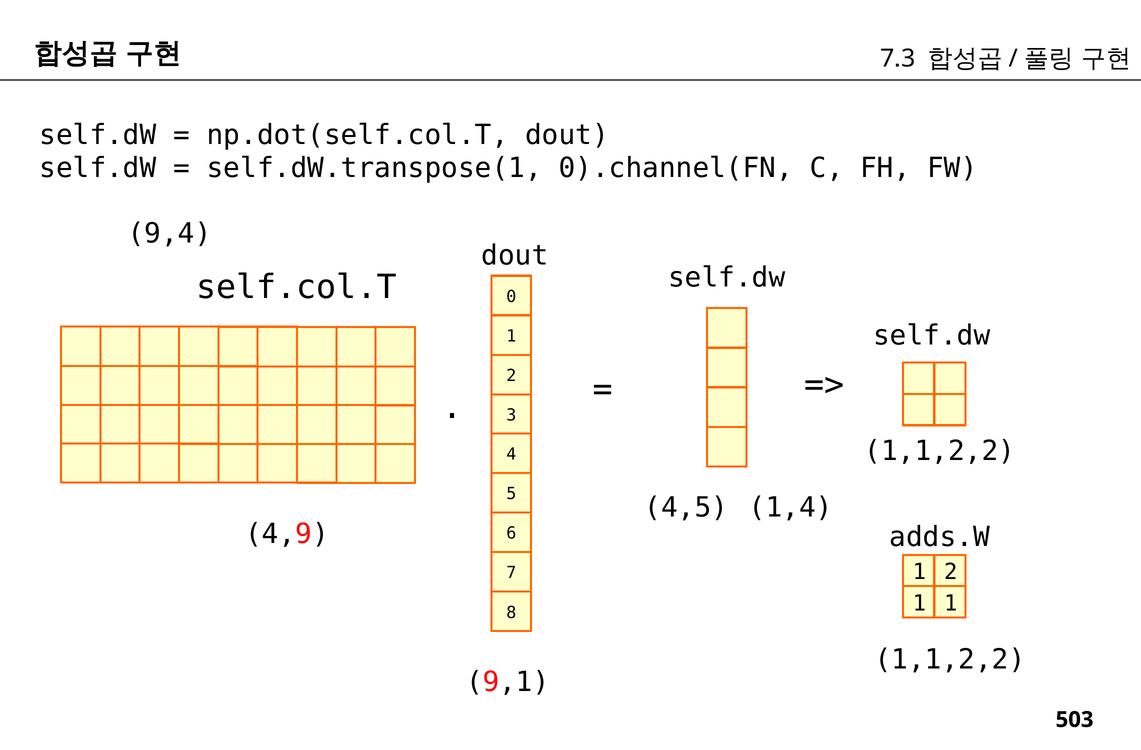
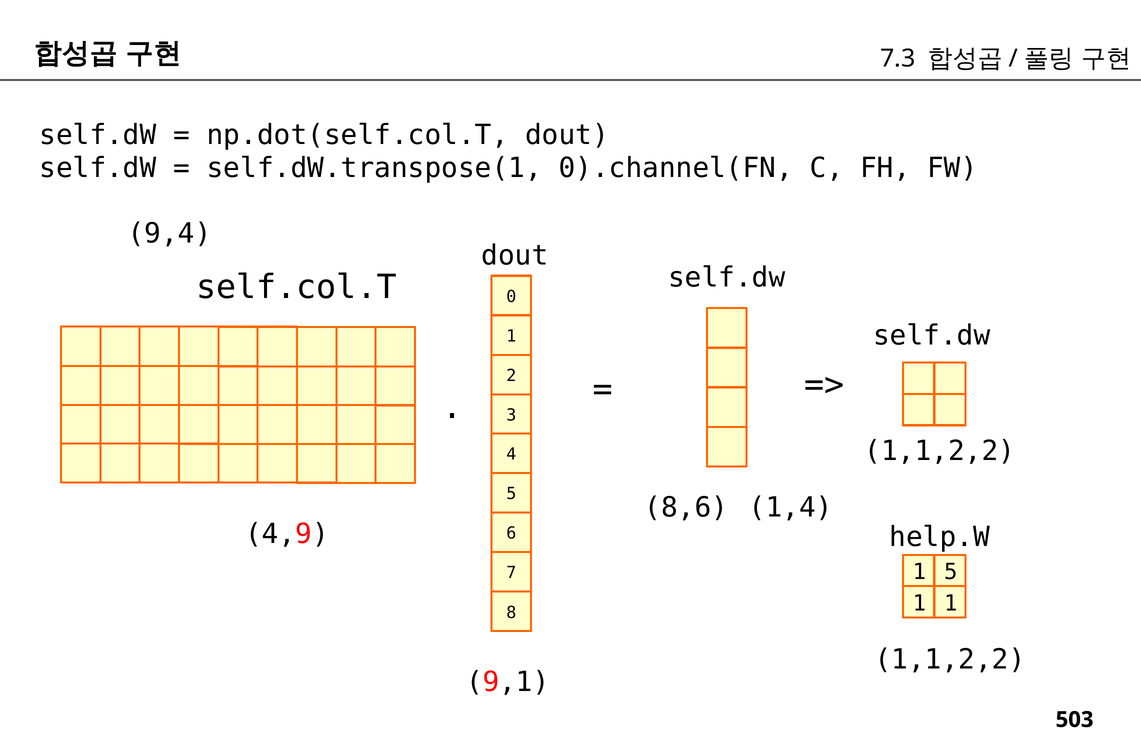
4,5: 4,5 -> 8,6 (686, 507)
adds.W: adds.W -> help.W (940, 537)
1 2: 2 -> 5 (951, 572)
